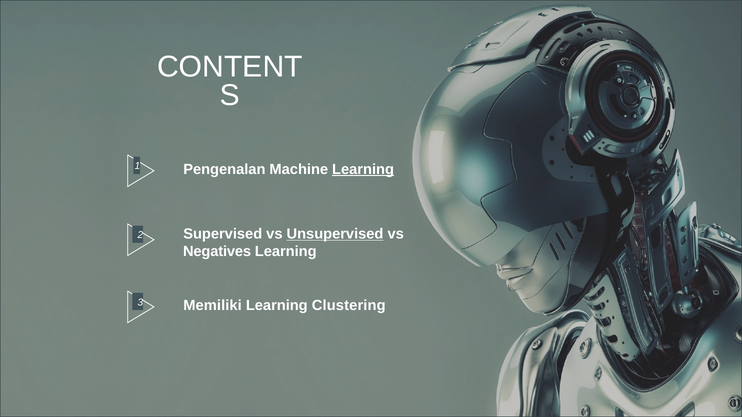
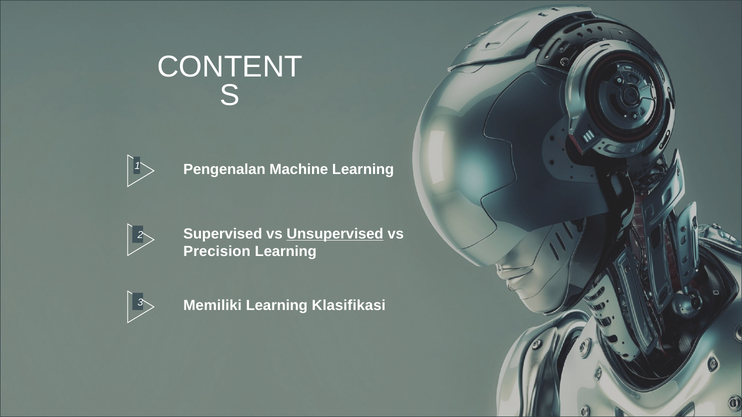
Learning underline: present -> none (363, 169)
Negatives: Negatives -> Precision (217, 252)
Clustering: Clustering -> Klasifikasi (349, 306)
